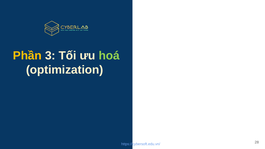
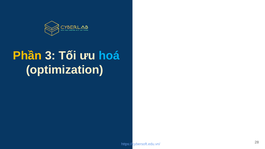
hoá colour: light green -> light blue (109, 56)
